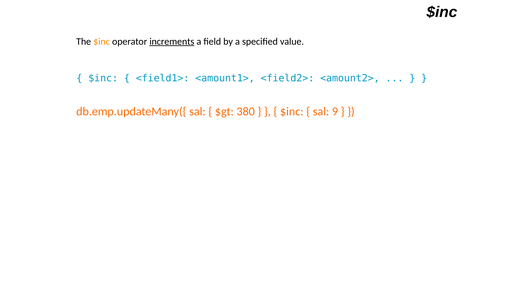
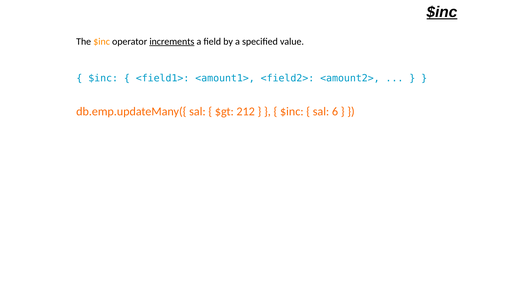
$inc underline: none -> present (442, 12)
380: 380 -> 212 (246, 112)
9: 9 -> 6 (335, 112)
